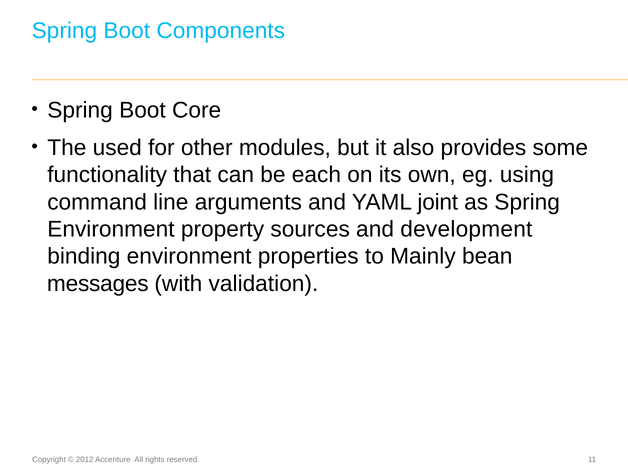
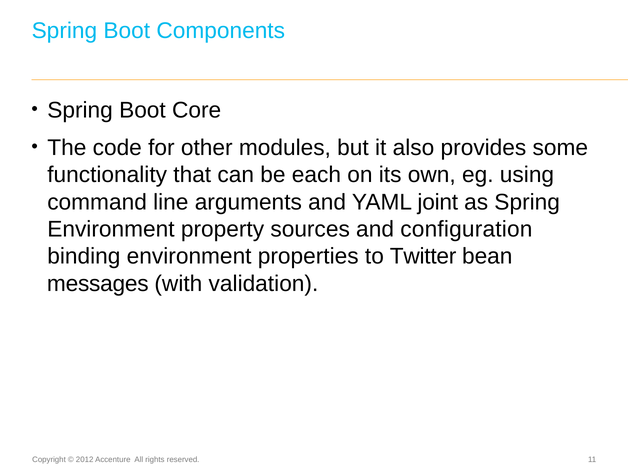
used: used -> code (117, 148)
development: development -> configuration (466, 229)
Mainly: Mainly -> Twitter (423, 256)
